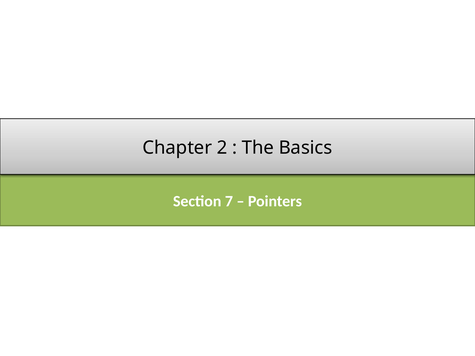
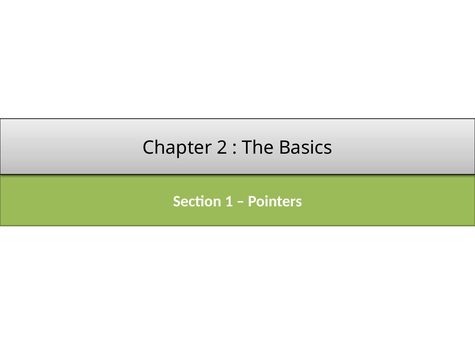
7: 7 -> 1 (229, 201)
